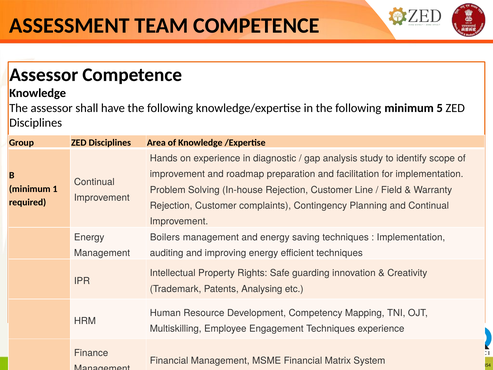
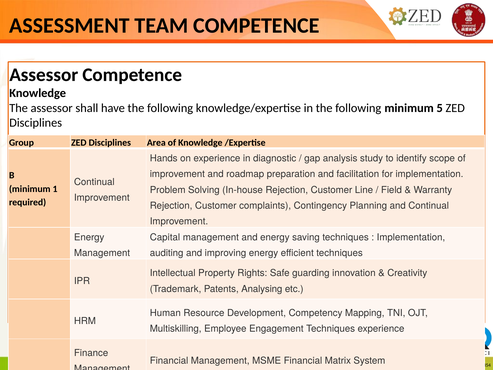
Boilers: Boilers -> Capital (165, 237)
